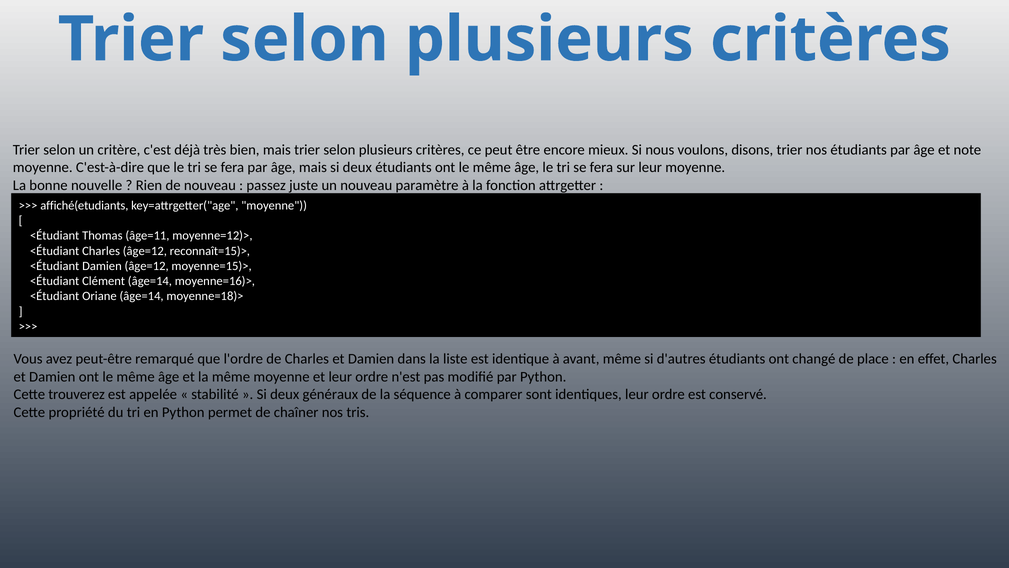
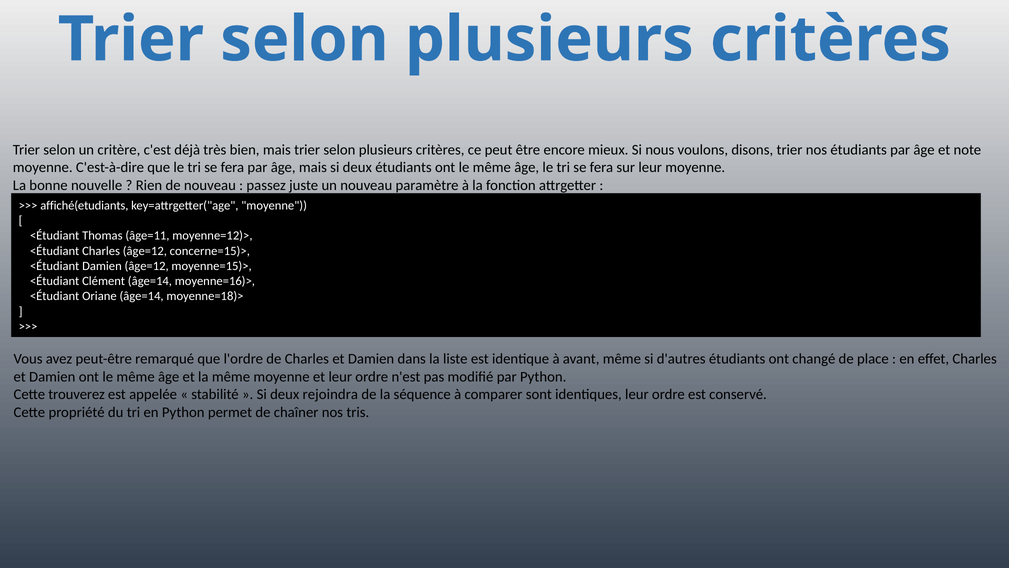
reconnaît=15)>: reconnaît=15)> -> concerne=15)> (210, 251)
généraux: généraux -> rejoindra (330, 394)
